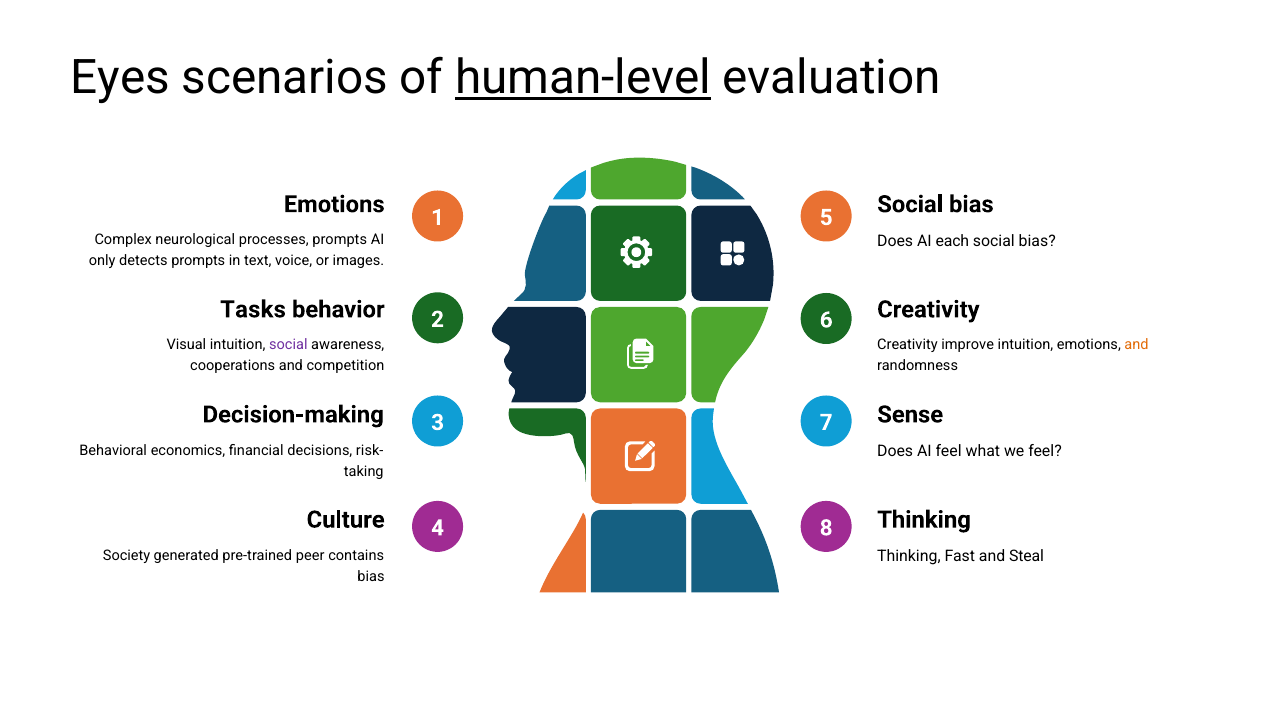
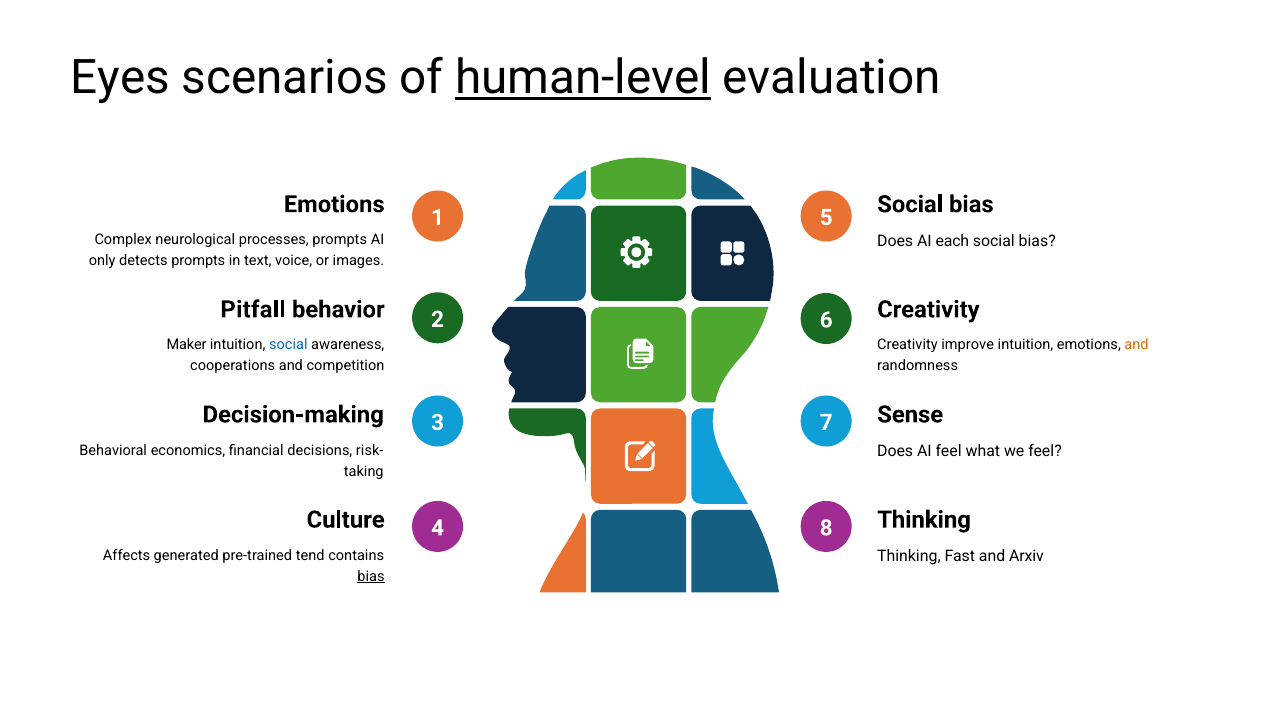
Tasks: Tasks -> Pitfall (253, 309)
Visual: Visual -> Maker (187, 345)
social colour: purple -> blue (288, 345)
Steal: Steal -> Arxiv (1026, 556)
Society: Society -> Affects (127, 555)
peer: peer -> tend (310, 555)
bias underline: none -> present (371, 576)
